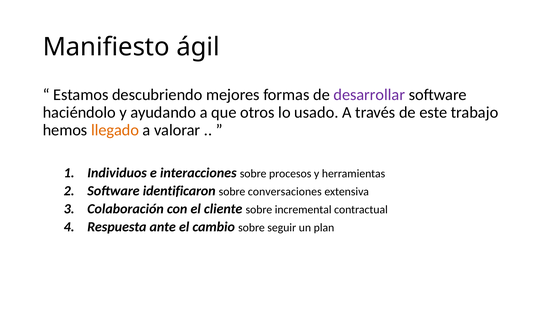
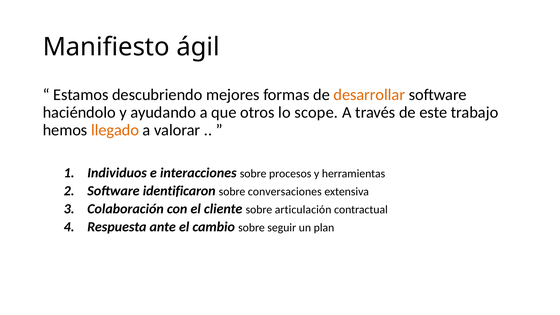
desarrollar colour: purple -> orange (369, 95)
usado: usado -> scope (316, 112)
incremental: incremental -> articulación (303, 210)
